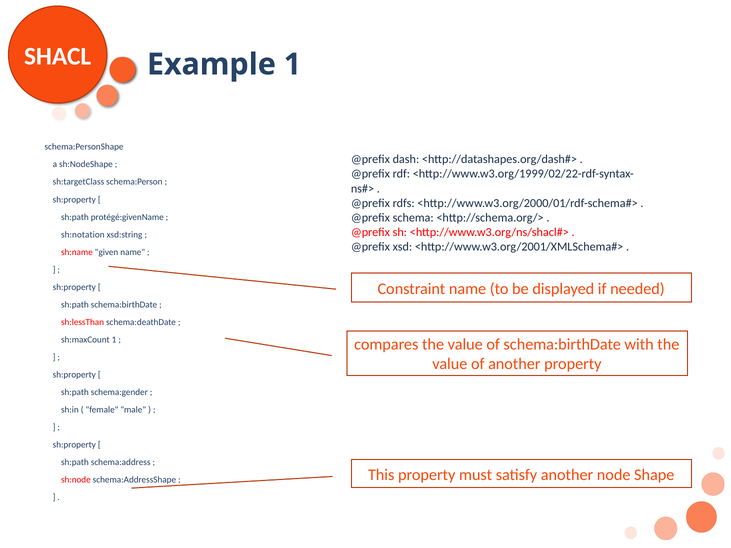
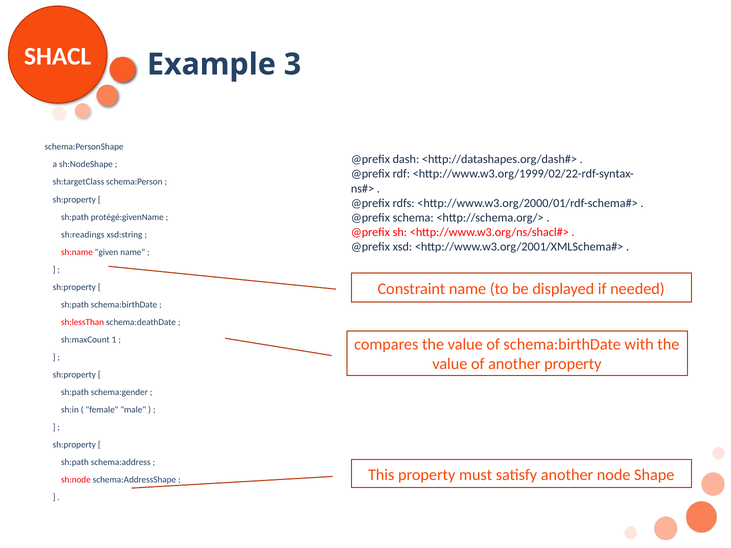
Example 1: 1 -> 3 (292, 64)
sh:notation: sh:notation -> sh:readings (83, 235)
